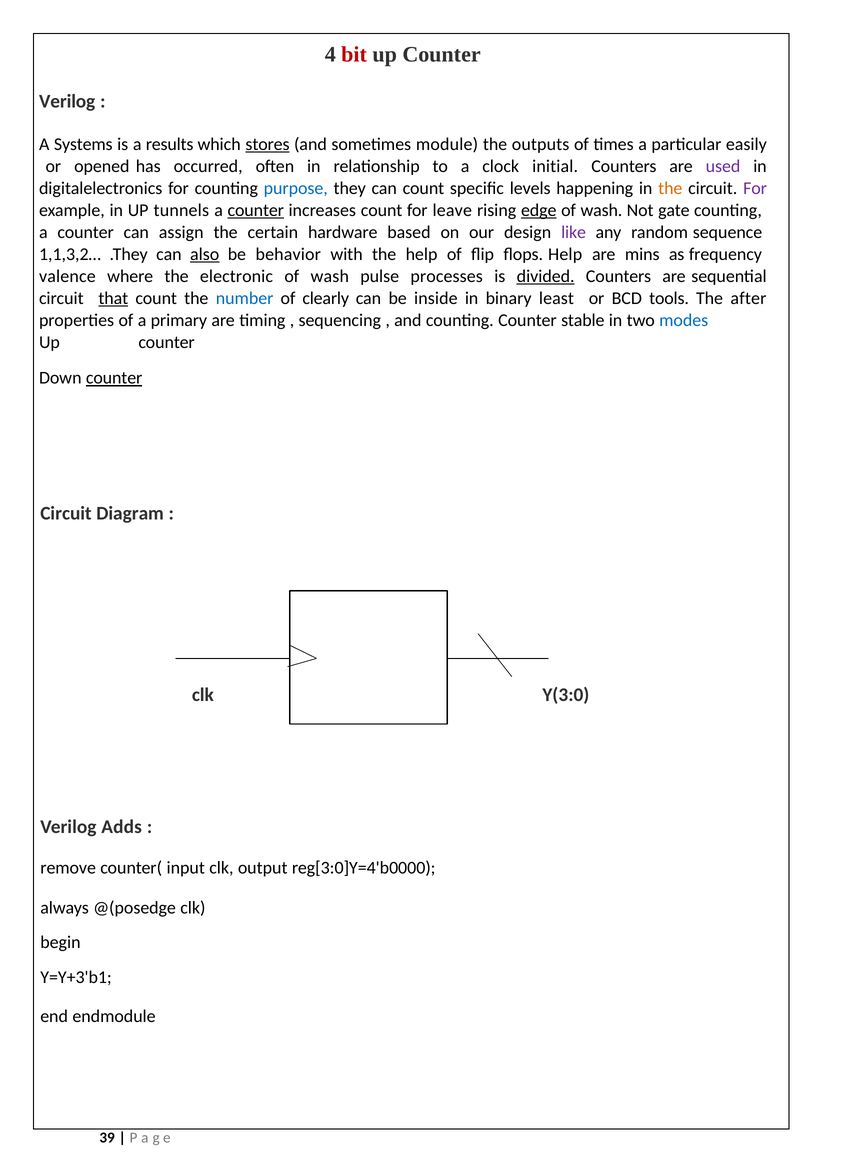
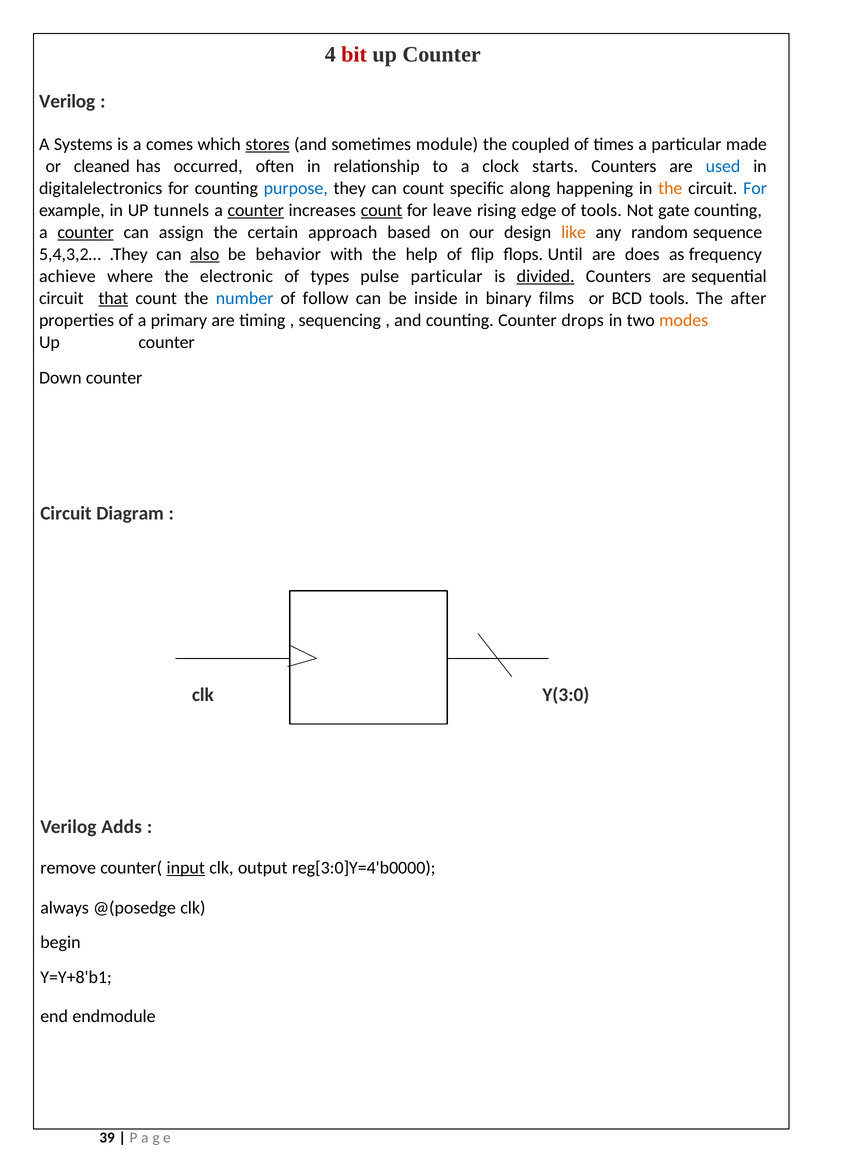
results: results -> comes (170, 144)
outputs: outputs -> coupled (541, 144)
easily: easily -> made (746, 144)
opened: opened -> cleaned (102, 166)
initial: initial -> starts (555, 166)
used colour: purple -> blue (723, 166)
levels: levels -> along (530, 188)
For colour: purple -> blue (755, 188)
count underline: none -> present (382, 210)
edge underline: present -> none (539, 210)
wash: wash -> tools (601, 210)
counter underline: none -> present (86, 232)
hardware: hardware -> approach (343, 232)
like colour: purple -> orange (574, 232)
1,1,3,2…: 1,1,3,2… -> 5,4,3,2… (70, 254)
Help: Help -> Until (565, 254)
mins: mins -> does (642, 254)
valence: valence -> achieve (67, 276)
wash: wash -> types (330, 276)
pulse processes: processes -> particular (447, 276)
clearly: clearly -> follow (326, 298)
least: least -> films (556, 298)
stable: stable -> drops (583, 320)
modes colour: blue -> orange (684, 320)
counter underline: present -> none (114, 378)
input underline: none -> present (186, 868)
Y=Y+3'b1: Y=Y+3'b1 -> Y=Y+8'b1 (76, 977)
